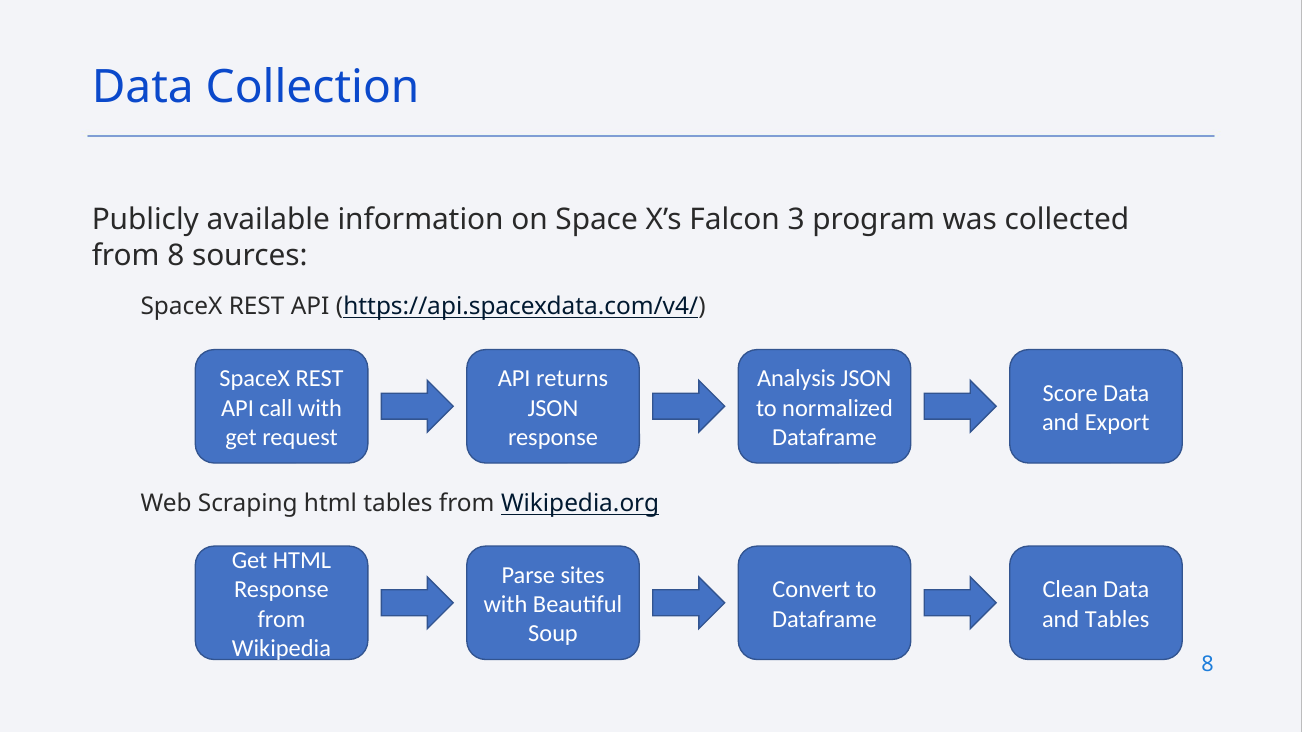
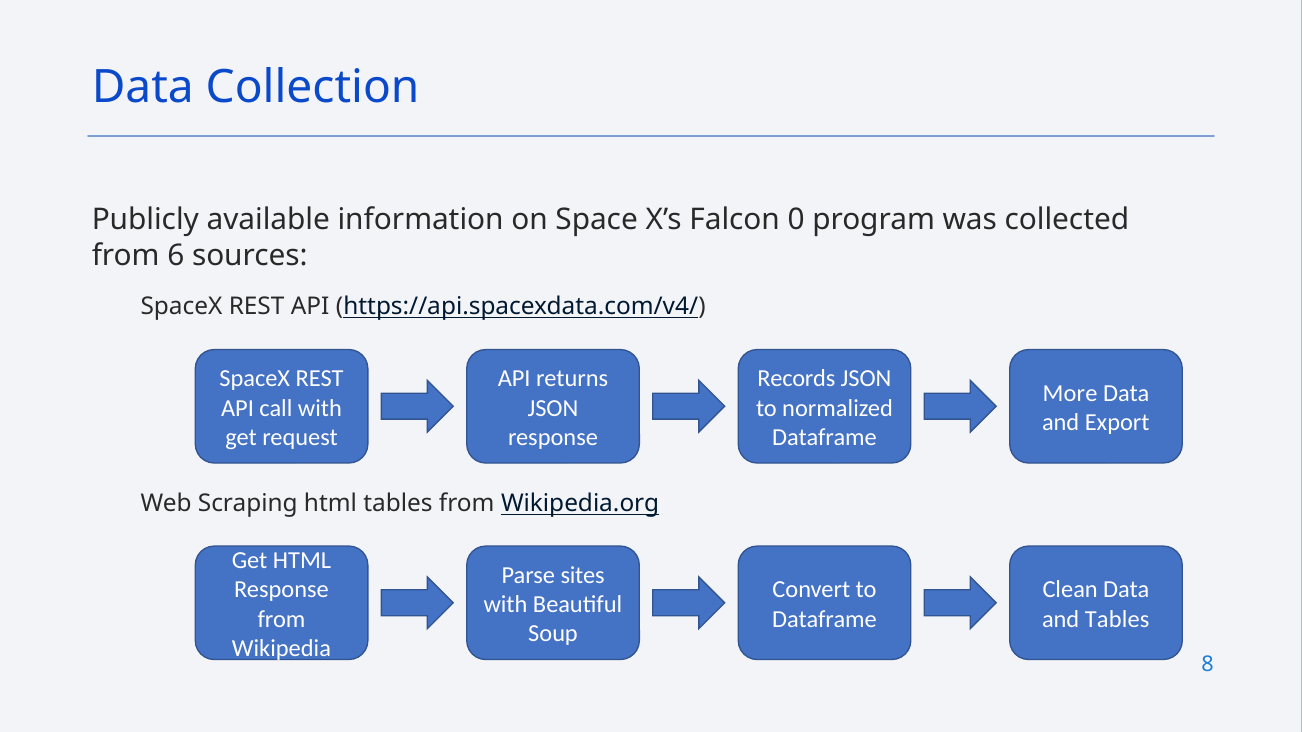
3: 3 -> 0 (796, 220)
from 8: 8 -> 6 (176, 256)
Analysis: Analysis -> Records (796, 379)
Score: Score -> More (1070, 394)
